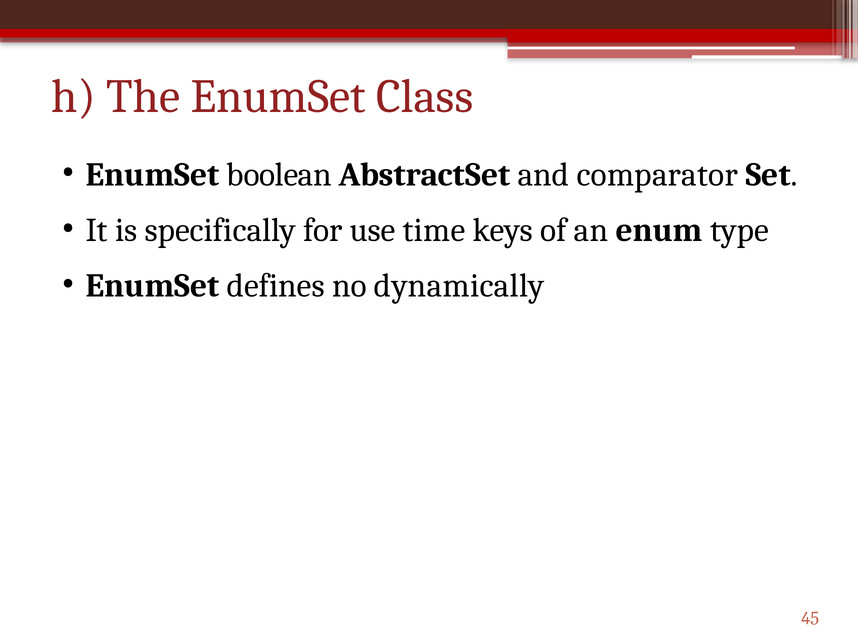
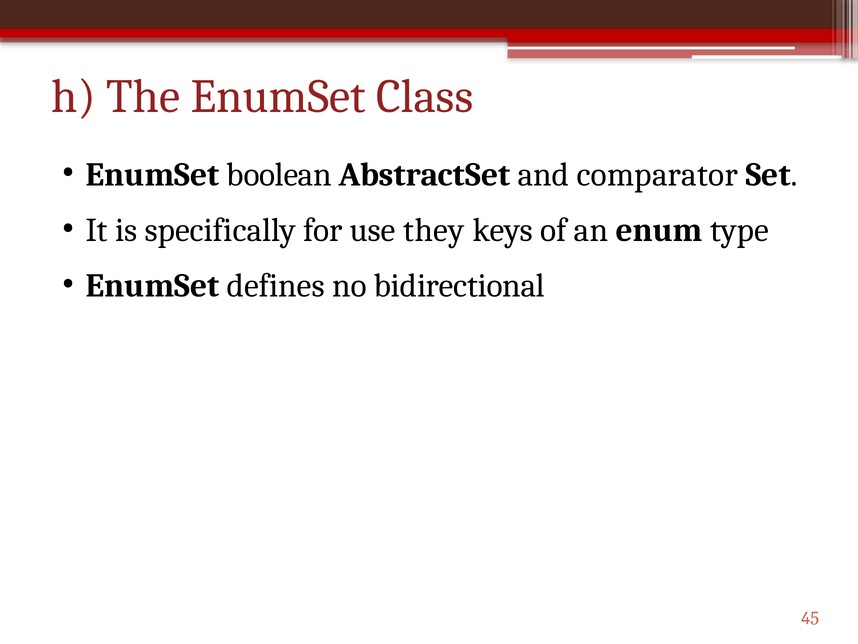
time: time -> they (434, 230)
dynamically: dynamically -> bidirectional (459, 286)
